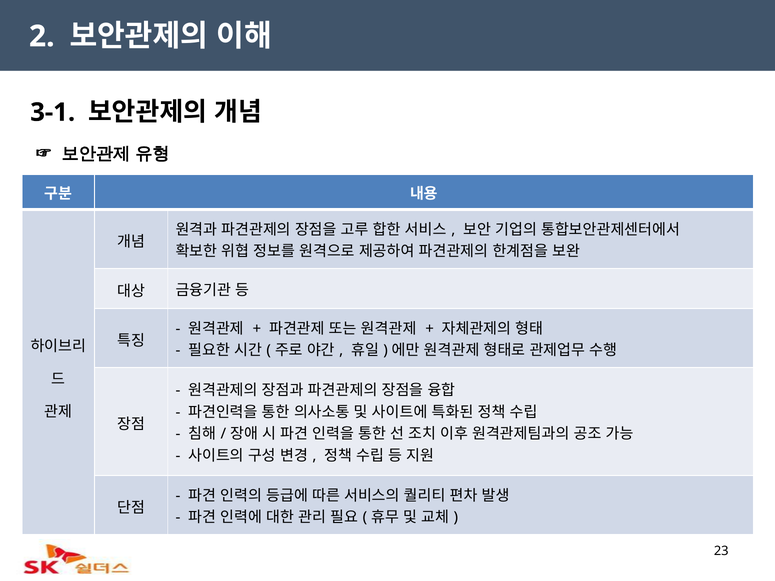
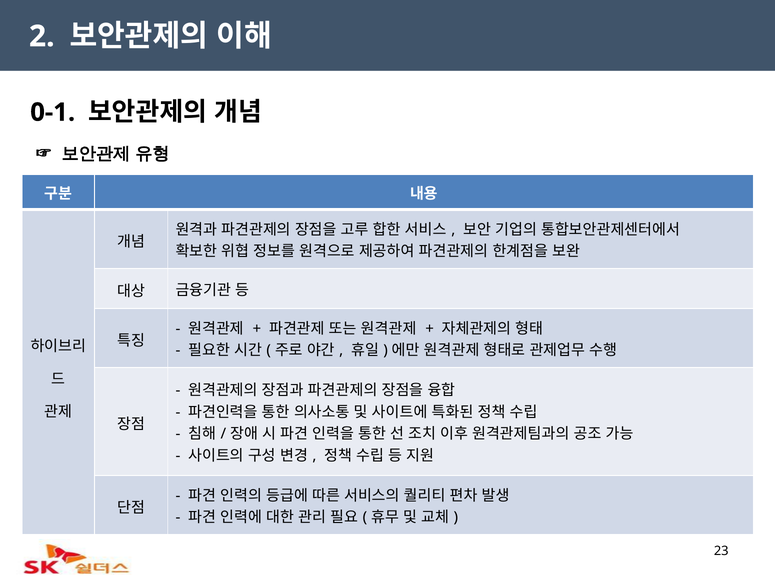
3-1: 3-1 -> 0-1 (53, 112)
